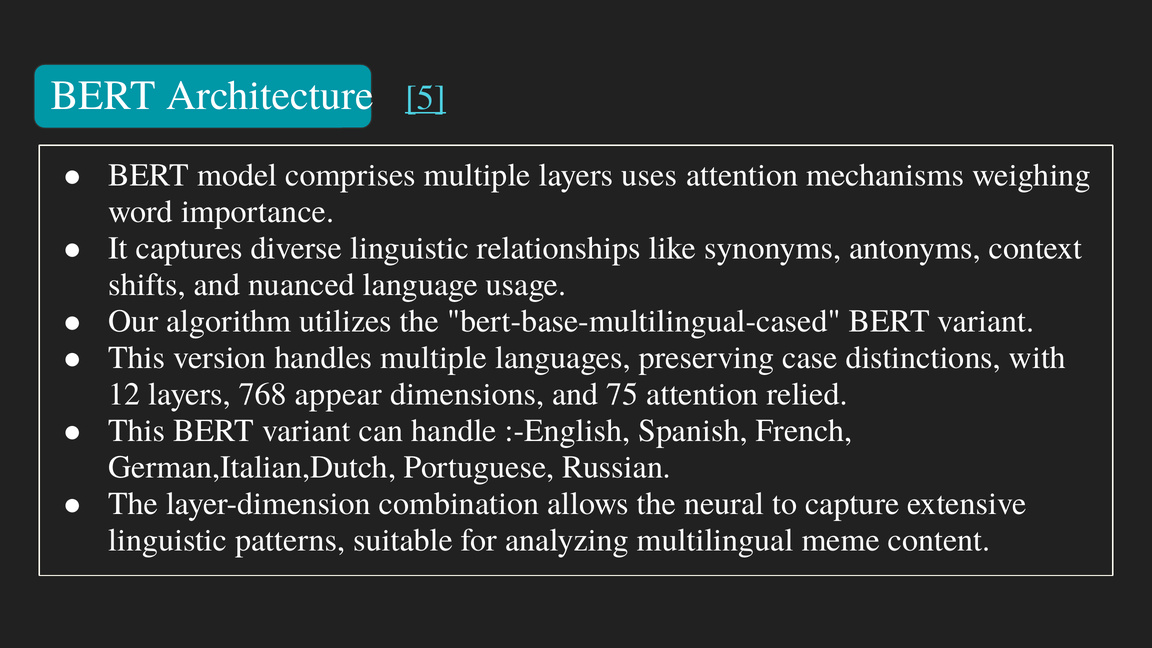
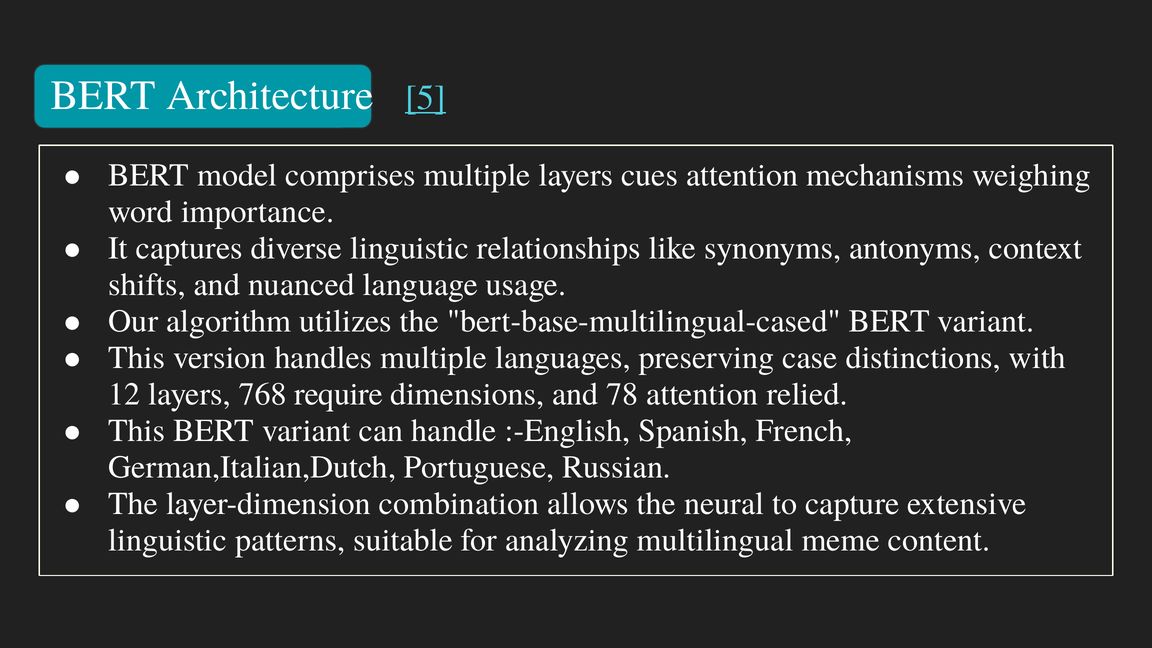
uses: uses -> cues (650, 175)
appear: appear -> require (339, 394)
75: 75 -> 78 (622, 394)
